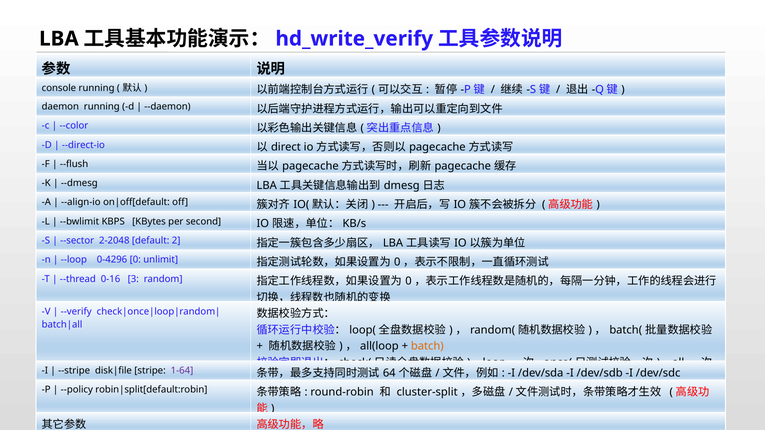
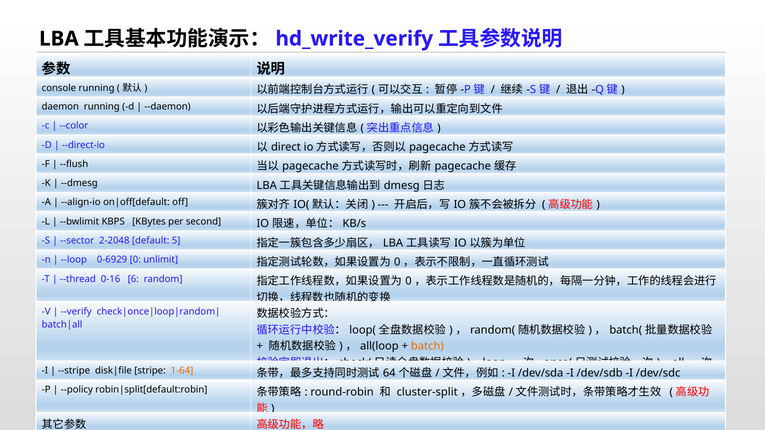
2: 2 -> 5 (176, 241)
0-4296: 0-4296 -> 0-6929 (112, 260)
3: 3 -> 6 (133, 279)
1-64 colour: purple -> orange (182, 371)
